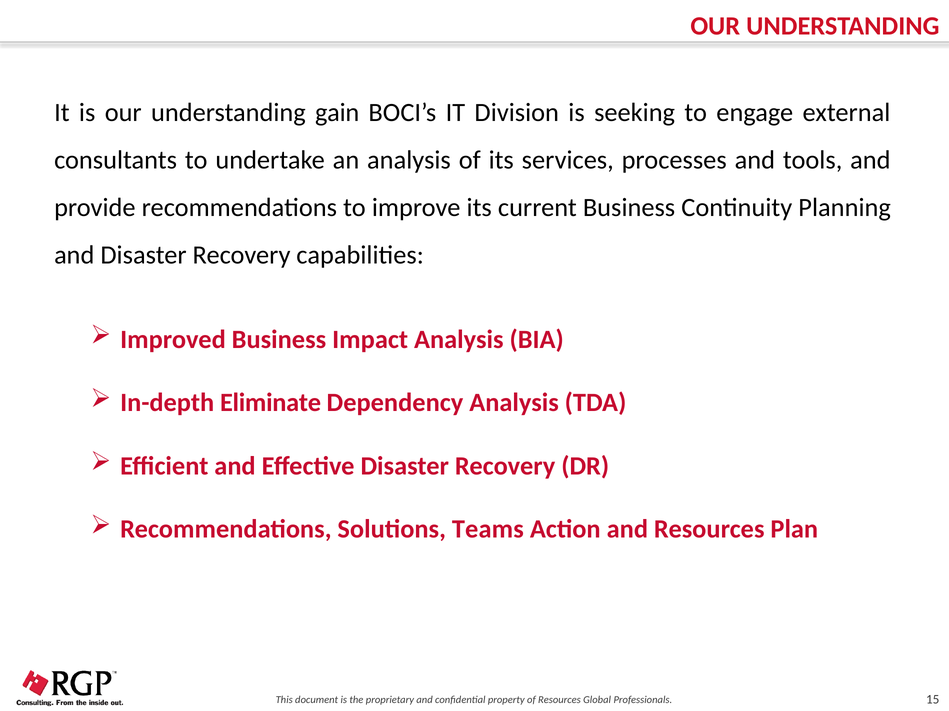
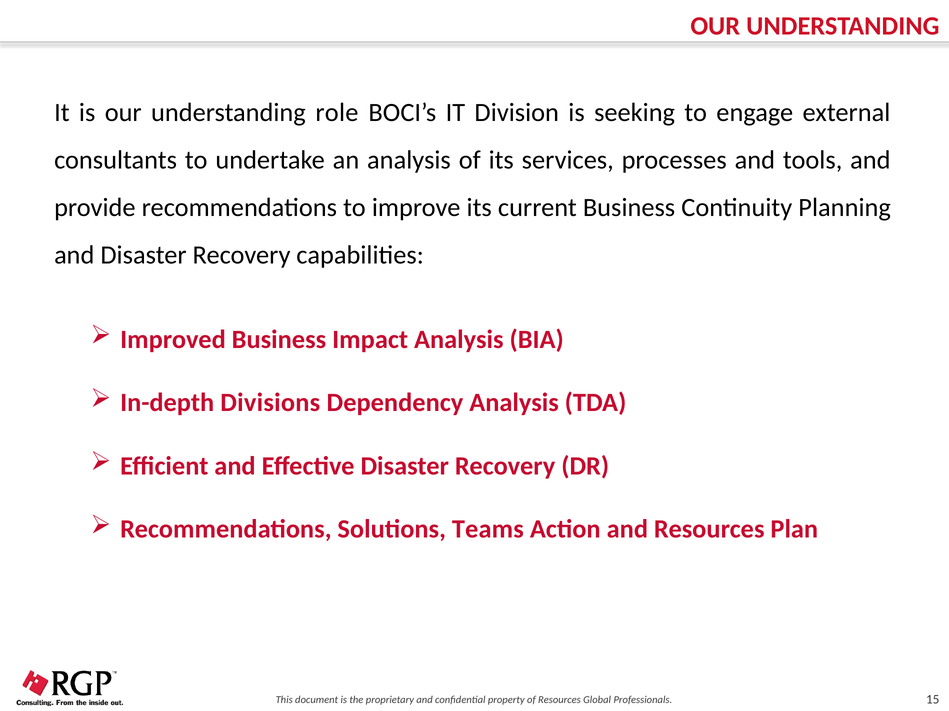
gain: gain -> role (337, 113)
Eliminate: Eliminate -> Divisions (270, 403)
